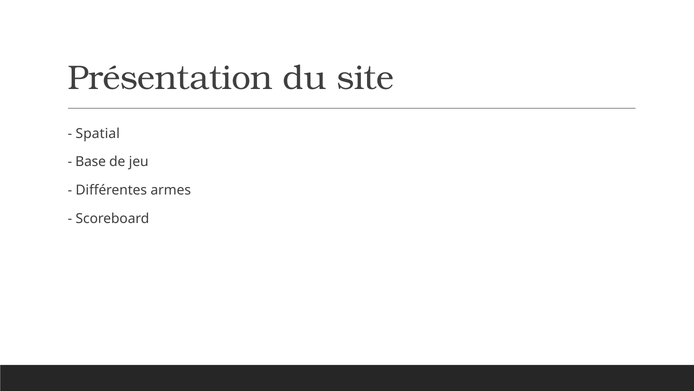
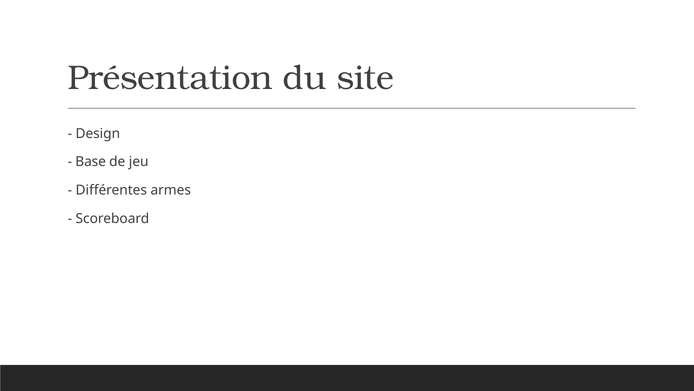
Spatial: Spatial -> Design (98, 133)
